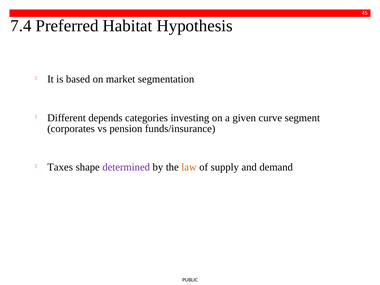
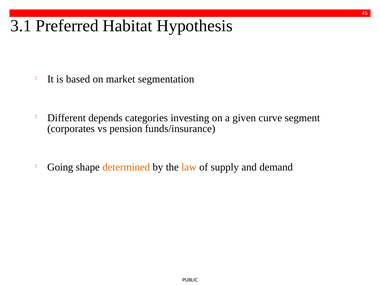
7.4: 7.4 -> 3.1 (21, 26)
Taxes: Taxes -> Going (60, 167)
determined colour: purple -> orange (126, 167)
